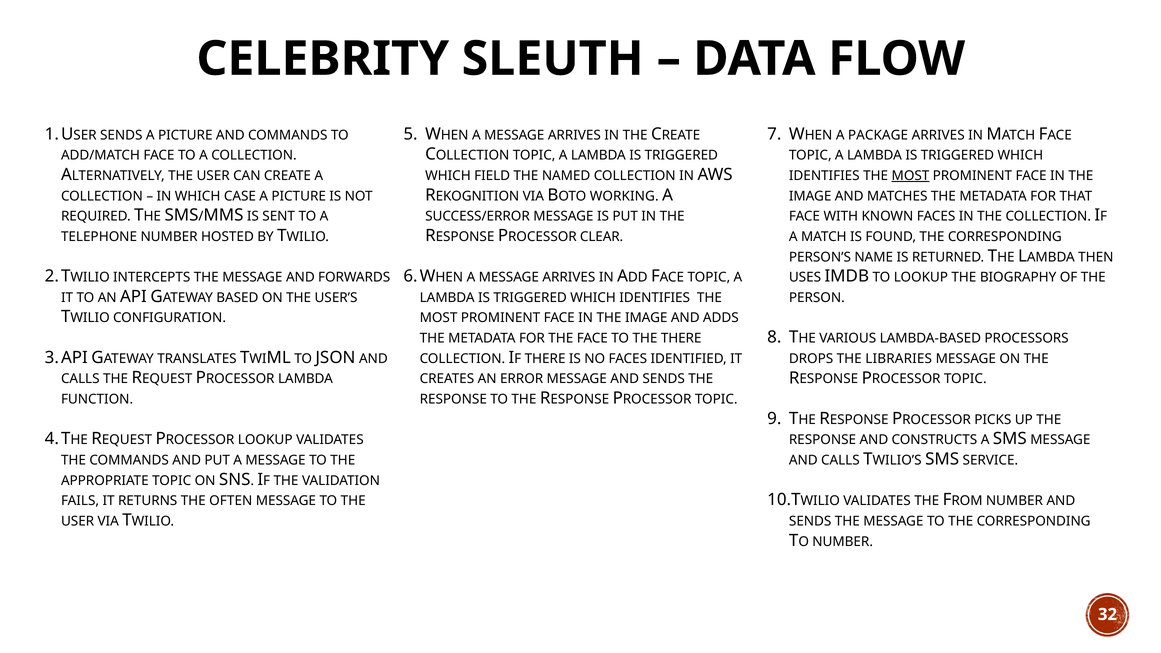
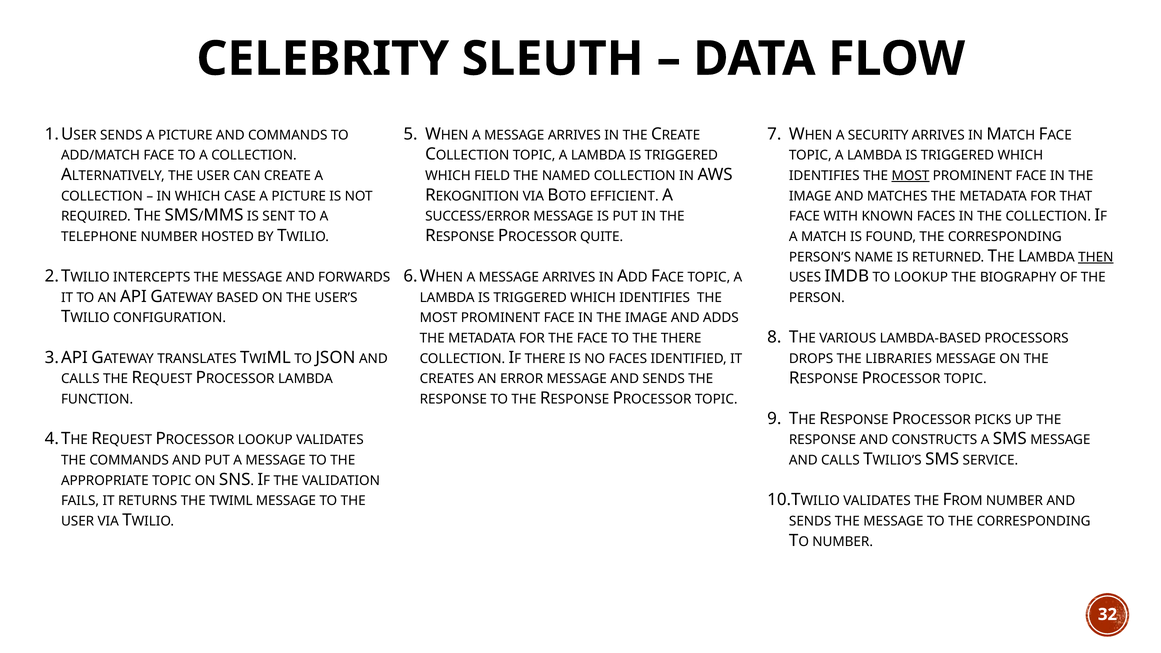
PACKAGE: PACKAGE -> SECURITY (878, 135)
WORKING: WORKING -> EFFICIENT (624, 196)
CLEAR: CLEAR -> QUITE (602, 237)
THEN underline: none -> present (1096, 257)
THE OFTEN: OFTEN -> TWIML (231, 501)
